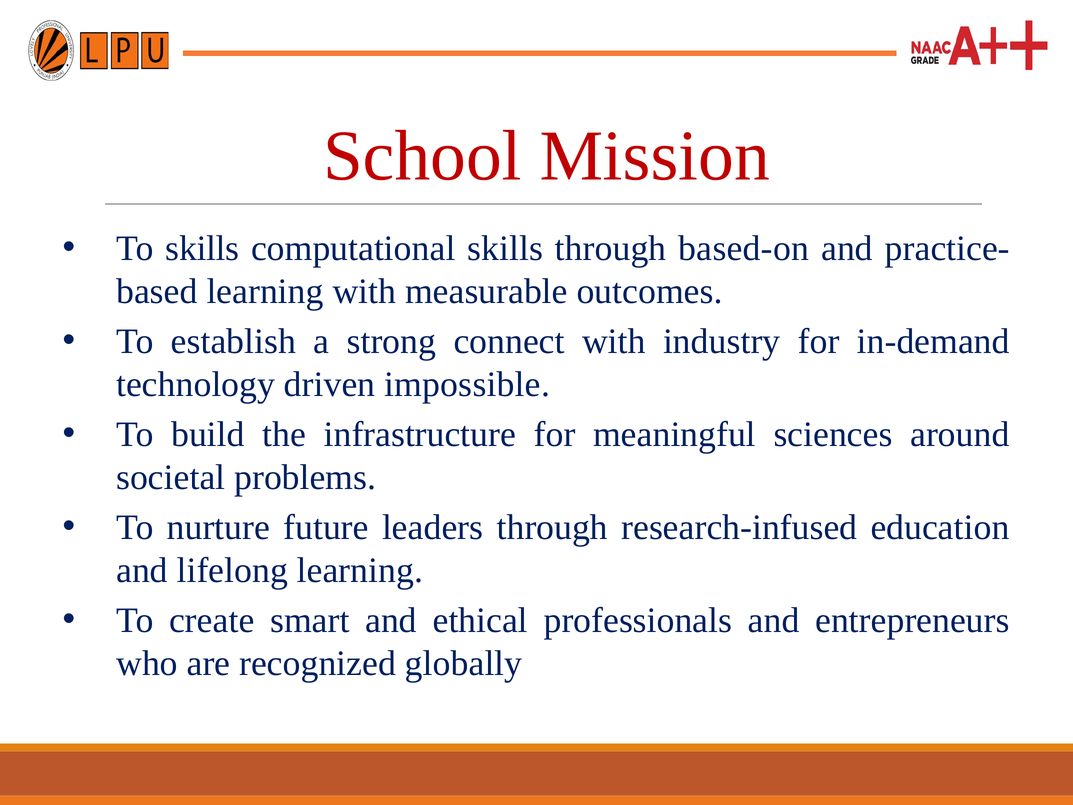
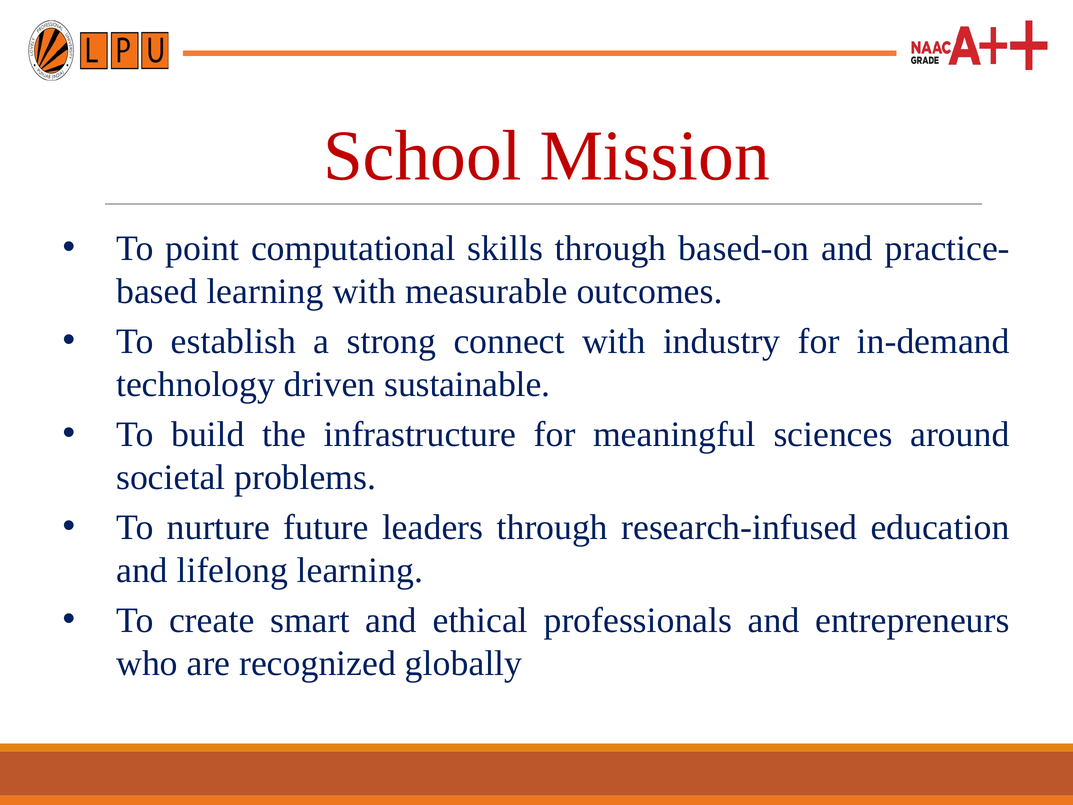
To skills: skills -> point (202, 248)
impossible: impossible -> sustainable (467, 384)
